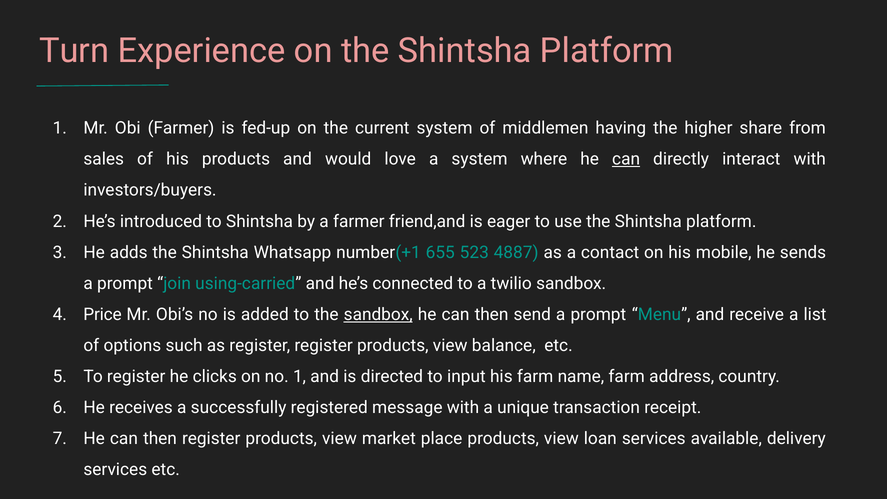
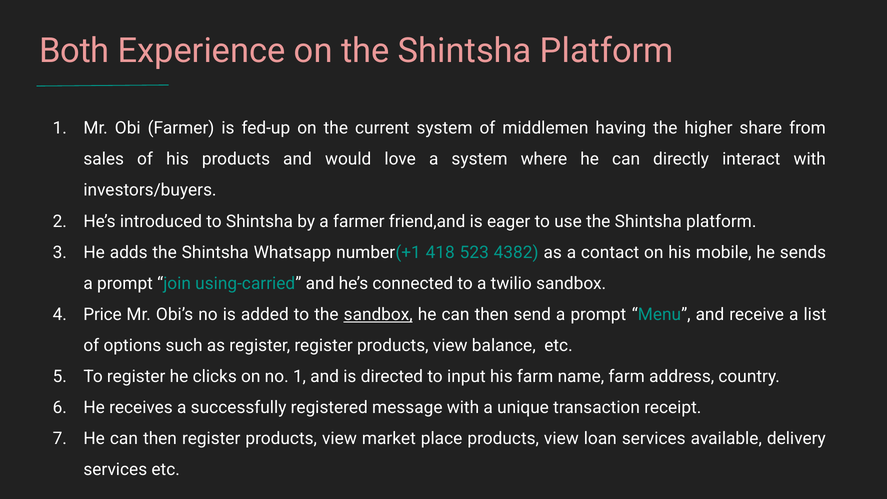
Turn: Turn -> Both (74, 51)
can underline: present -> none (626, 159)
655: 655 -> 418 (440, 252)
4887: 4887 -> 4382 (516, 252)
